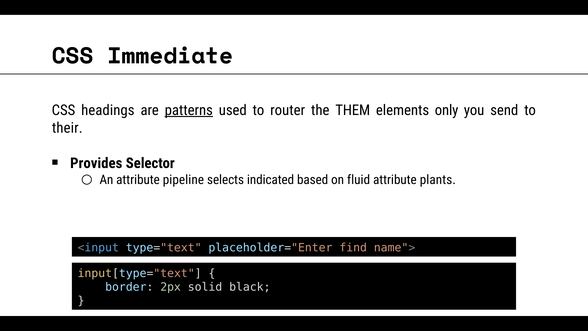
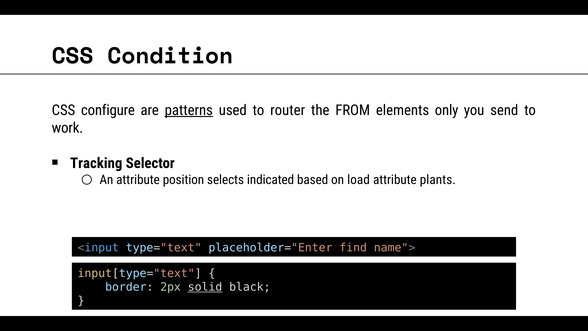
Immediate: Immediate -> Condition (170, 56)
headings: headings -> configure (108, 110)
THEM: THEM -> FROM (353, 110)
their: their -> work (67, 128)
Provides: Provides -> Tracking (96, 163)
pipeline: pipeline -> position (183, 180)
fluid: fluid -> load (359, 180)
solid underline: none -> present (205, 287)
